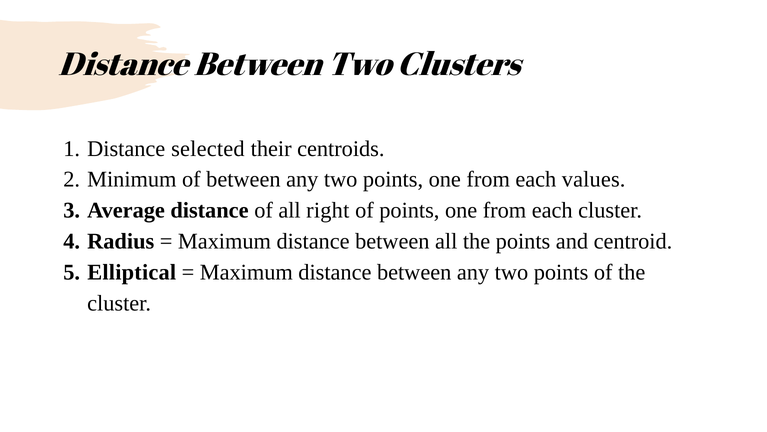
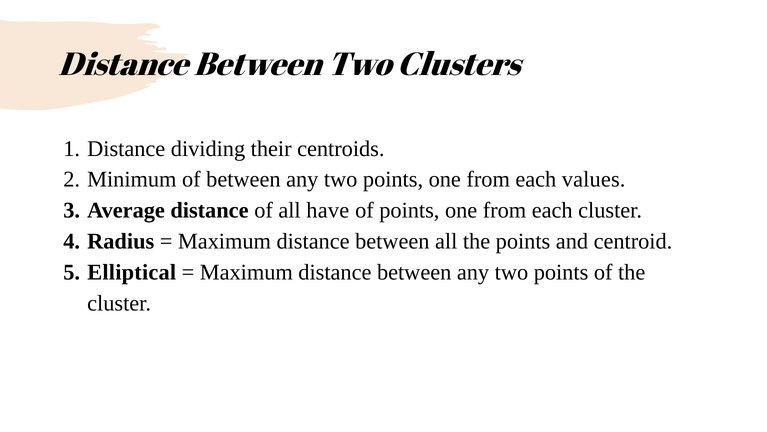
selected: selected -> dividing (208, 148)
right: right -> have (328, 210)
